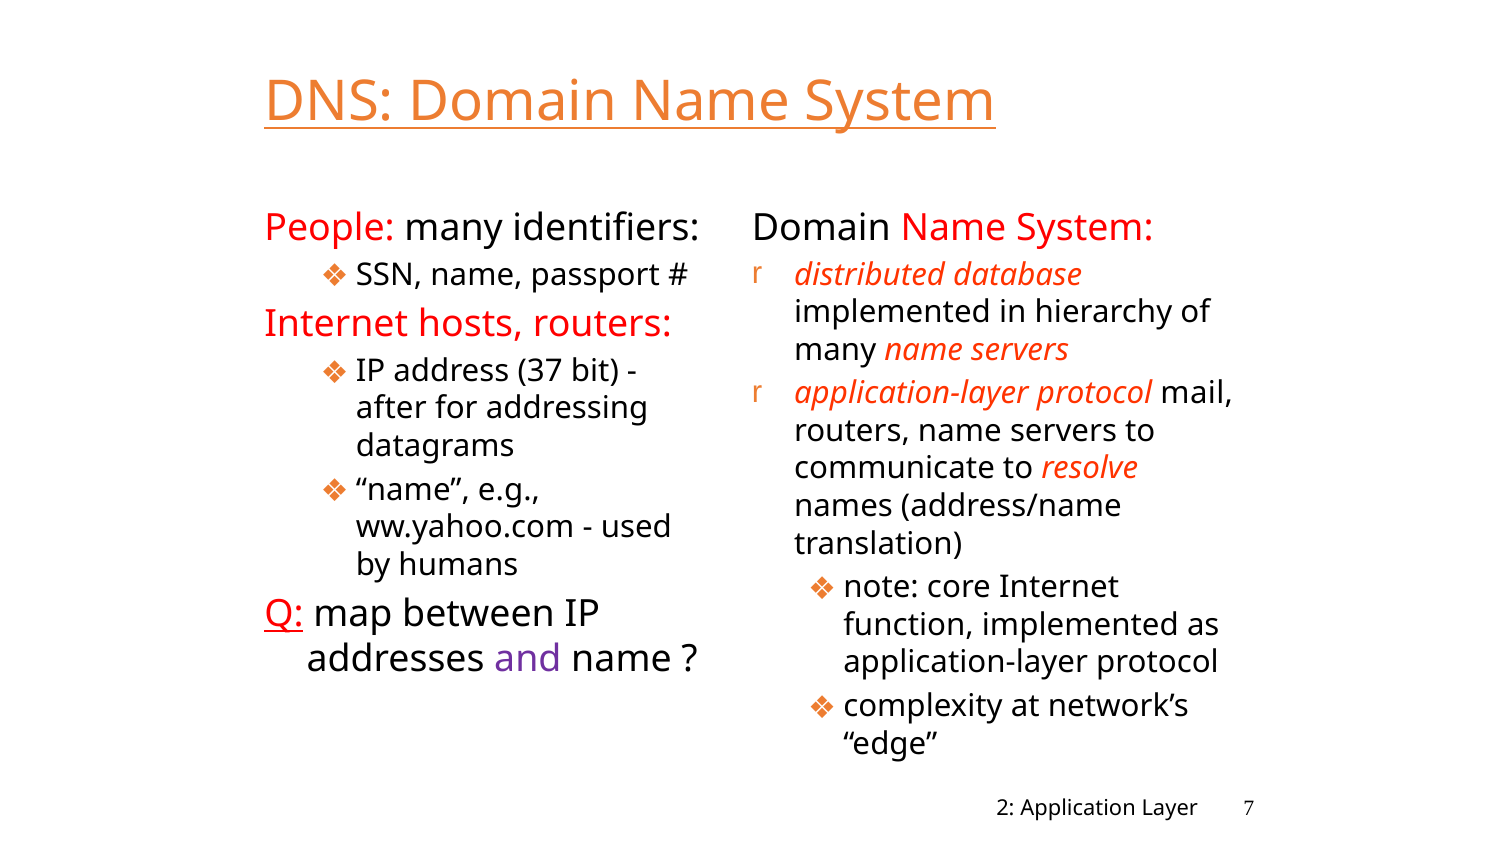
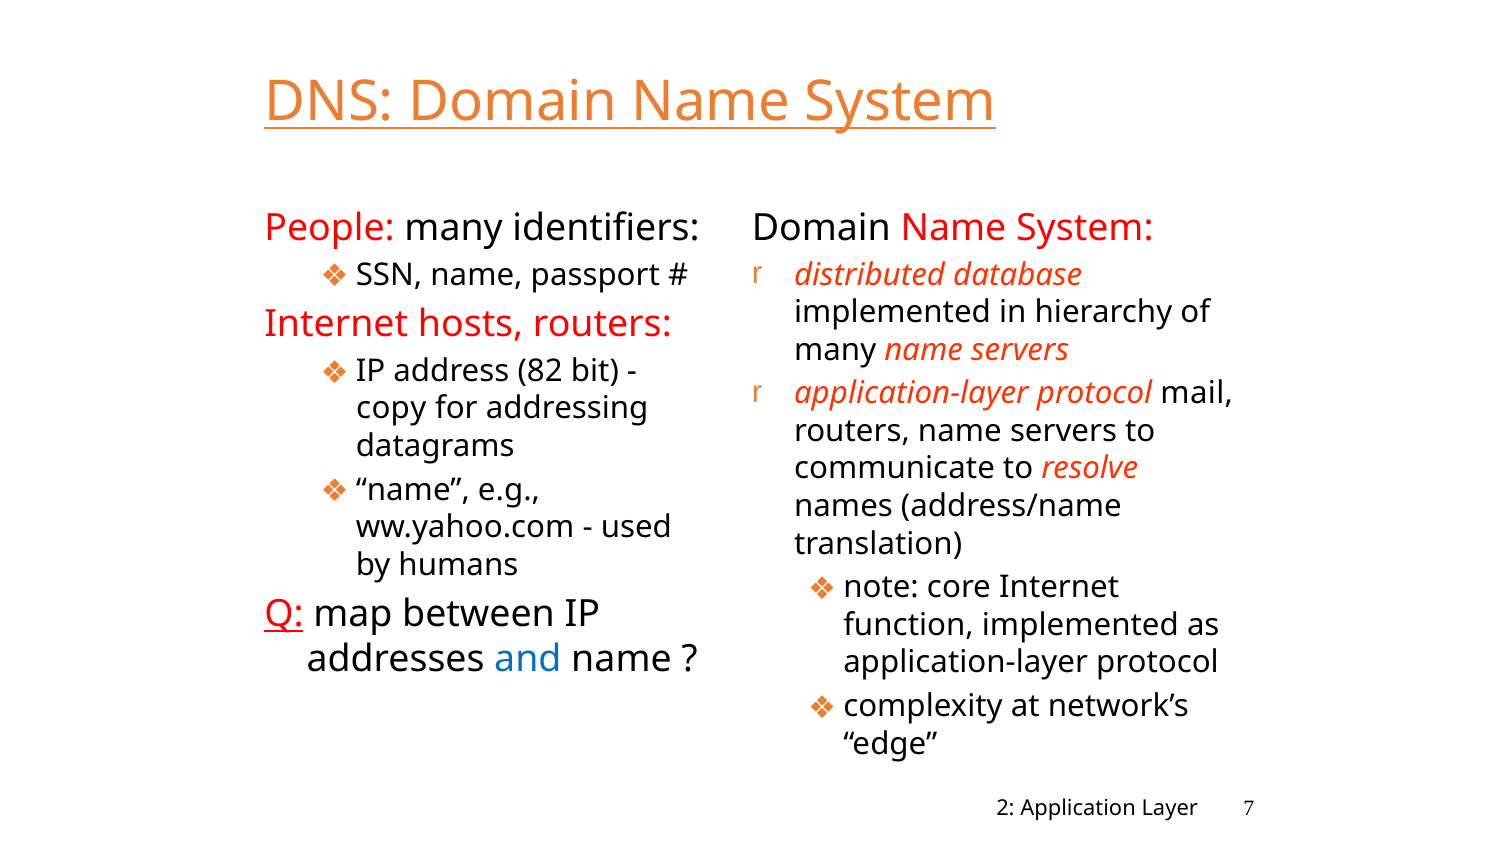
37: 37 -> 82 (540, 371)
after: after -> copy (391, 408)
and colour: purple -> blue (528, 659)
